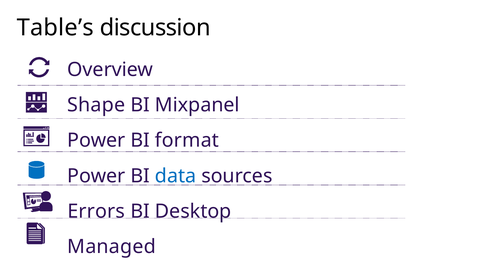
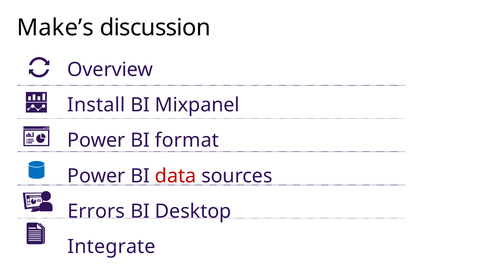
Table’s: Table’s -> Make’s (55, 28)
Shape: Shape -> Install (96, 105)
data colour: blue -> red (176, 176)
Managed: Managed -> Integrate (112, 247)
